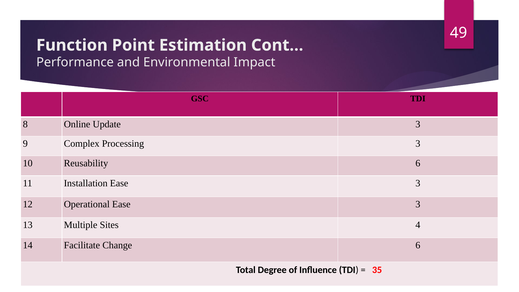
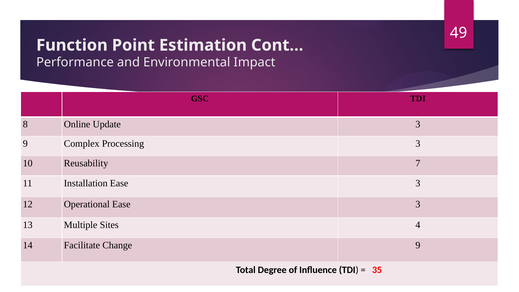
Reusability 6: 6 -> 7 (418, 163)
Change 6: 6 -> 9 (418, 245)
